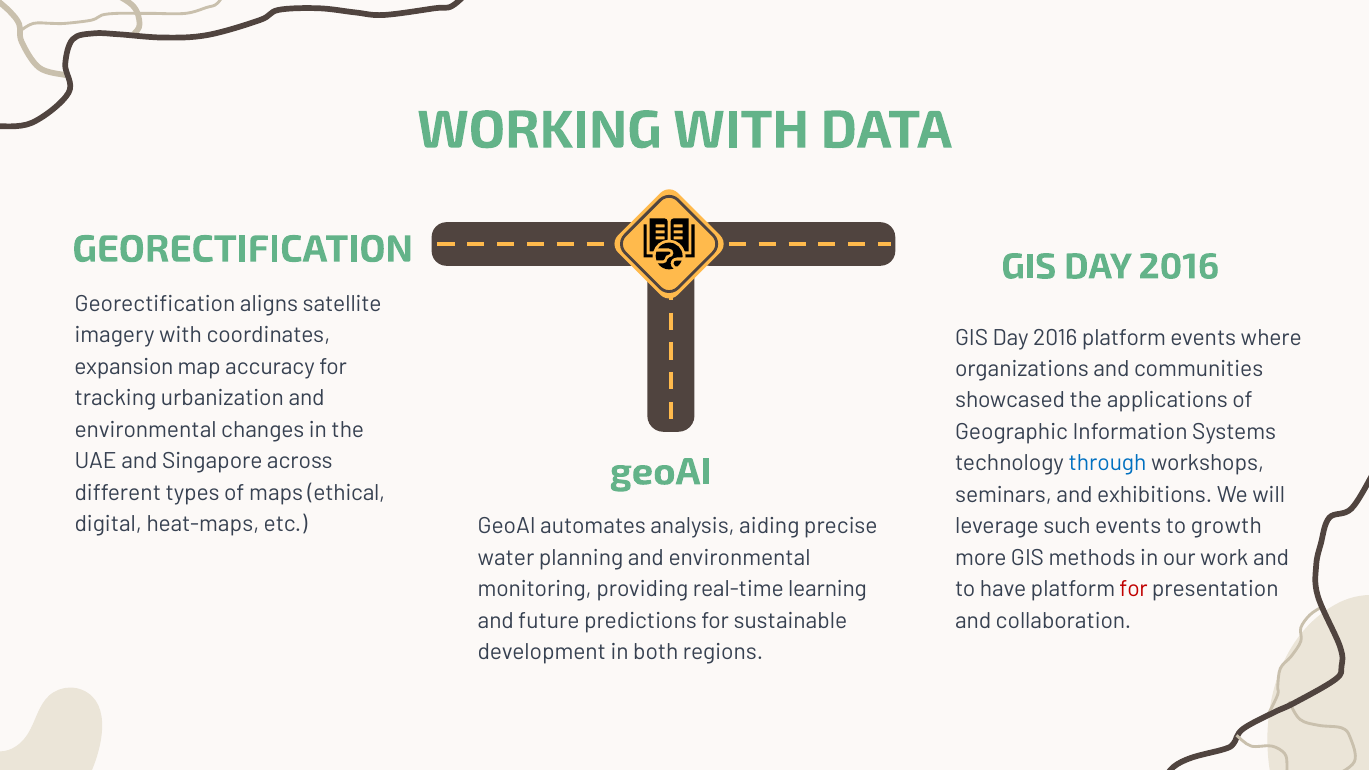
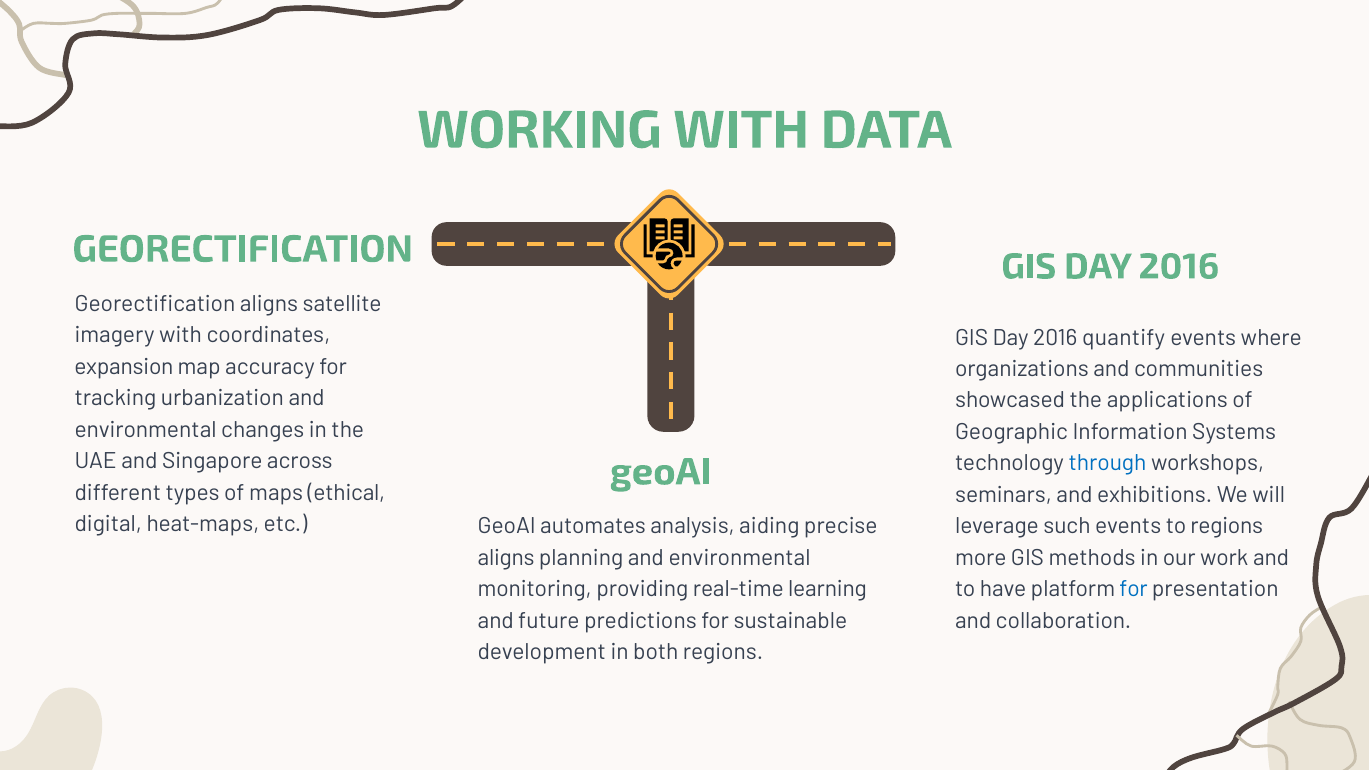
2016 platform: platform -> quantify (1124, 338)
to growth: growth -> regions (1227, 526)
water: water -> aligns (506, 558)
for colour: red -> blue (1134, 589)
